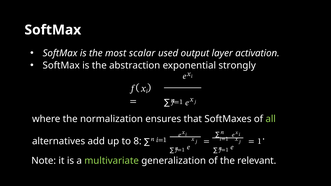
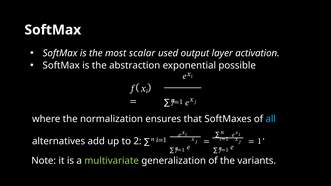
strongly: strongly -> possible (237, 65)
all colour: light green -> light blue (271, 119)
8: 8 -> 2 (138, 141)
relevant: relevant -> variants (257, 161)
